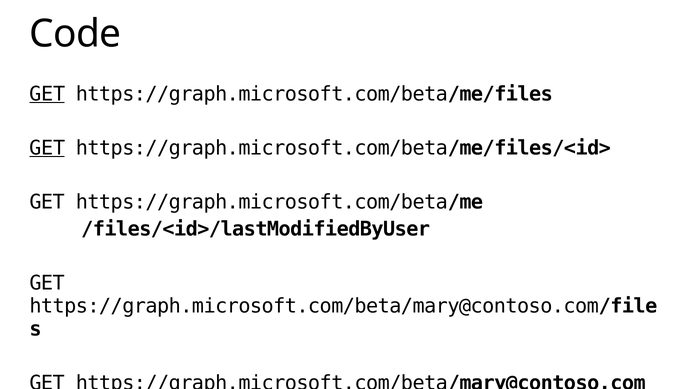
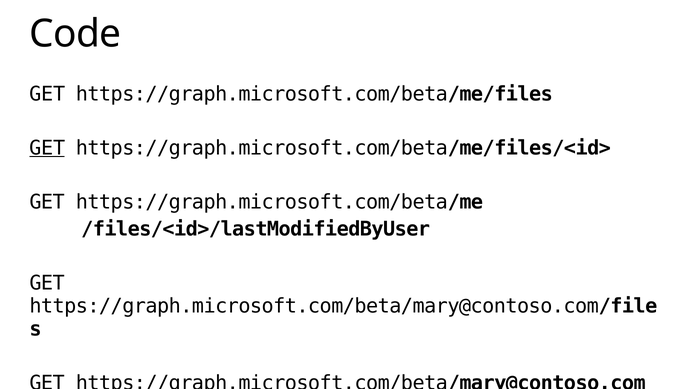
GET underline: present -> none (47, 94)
